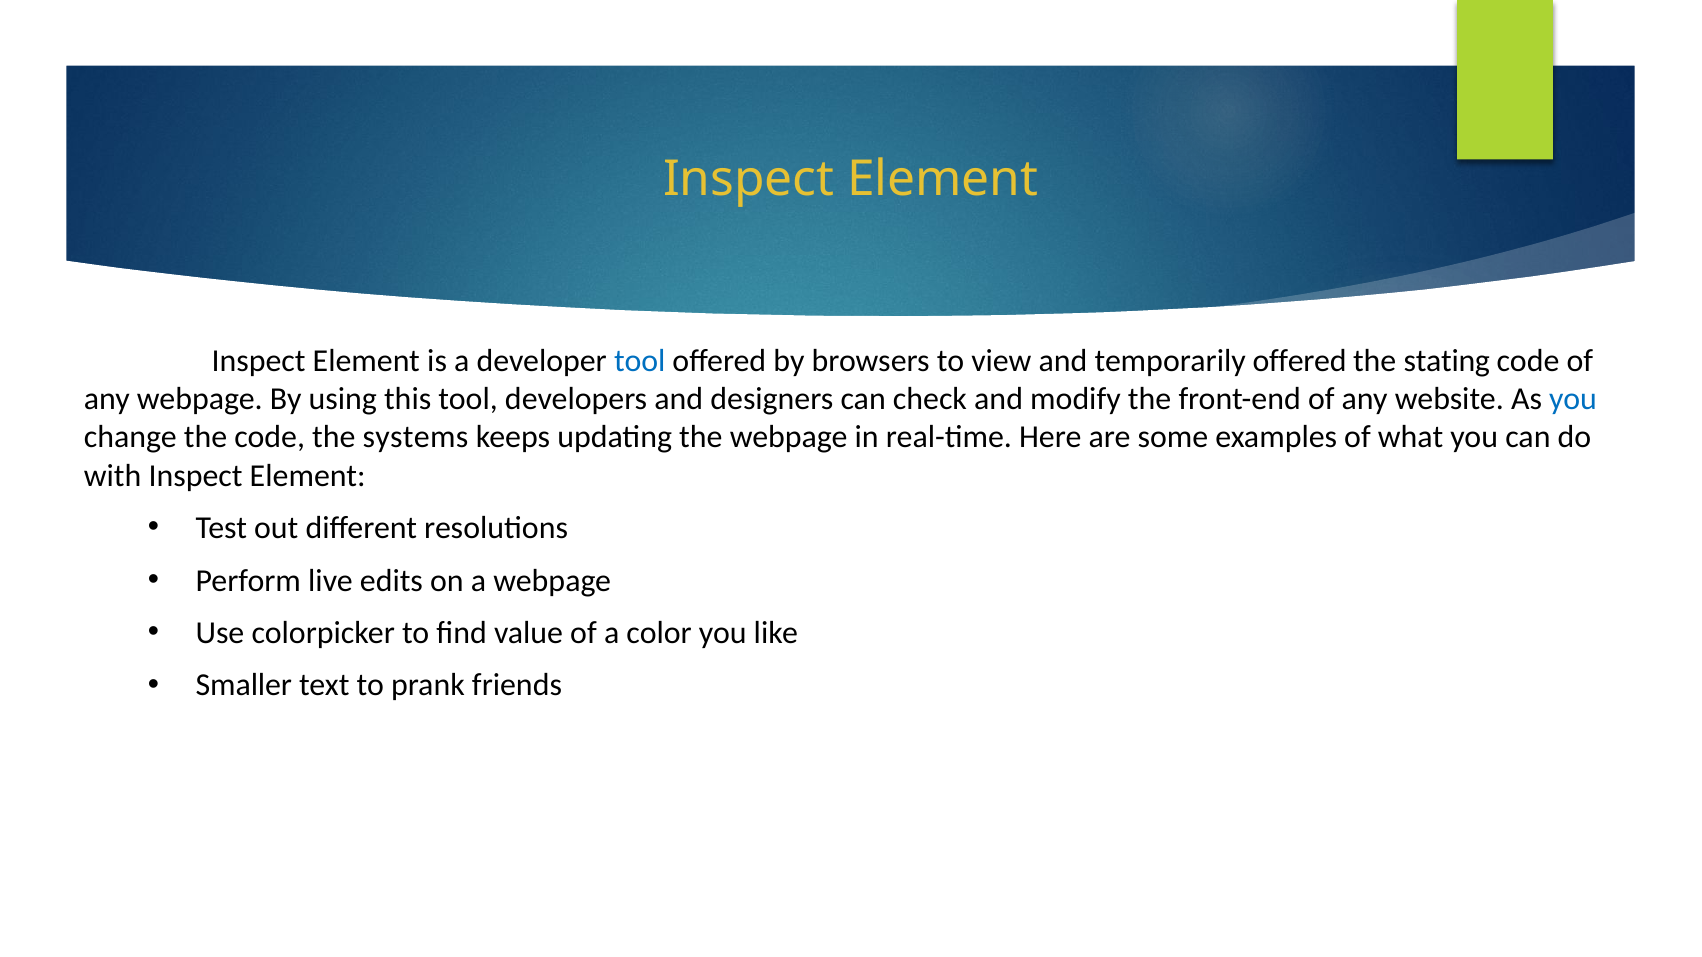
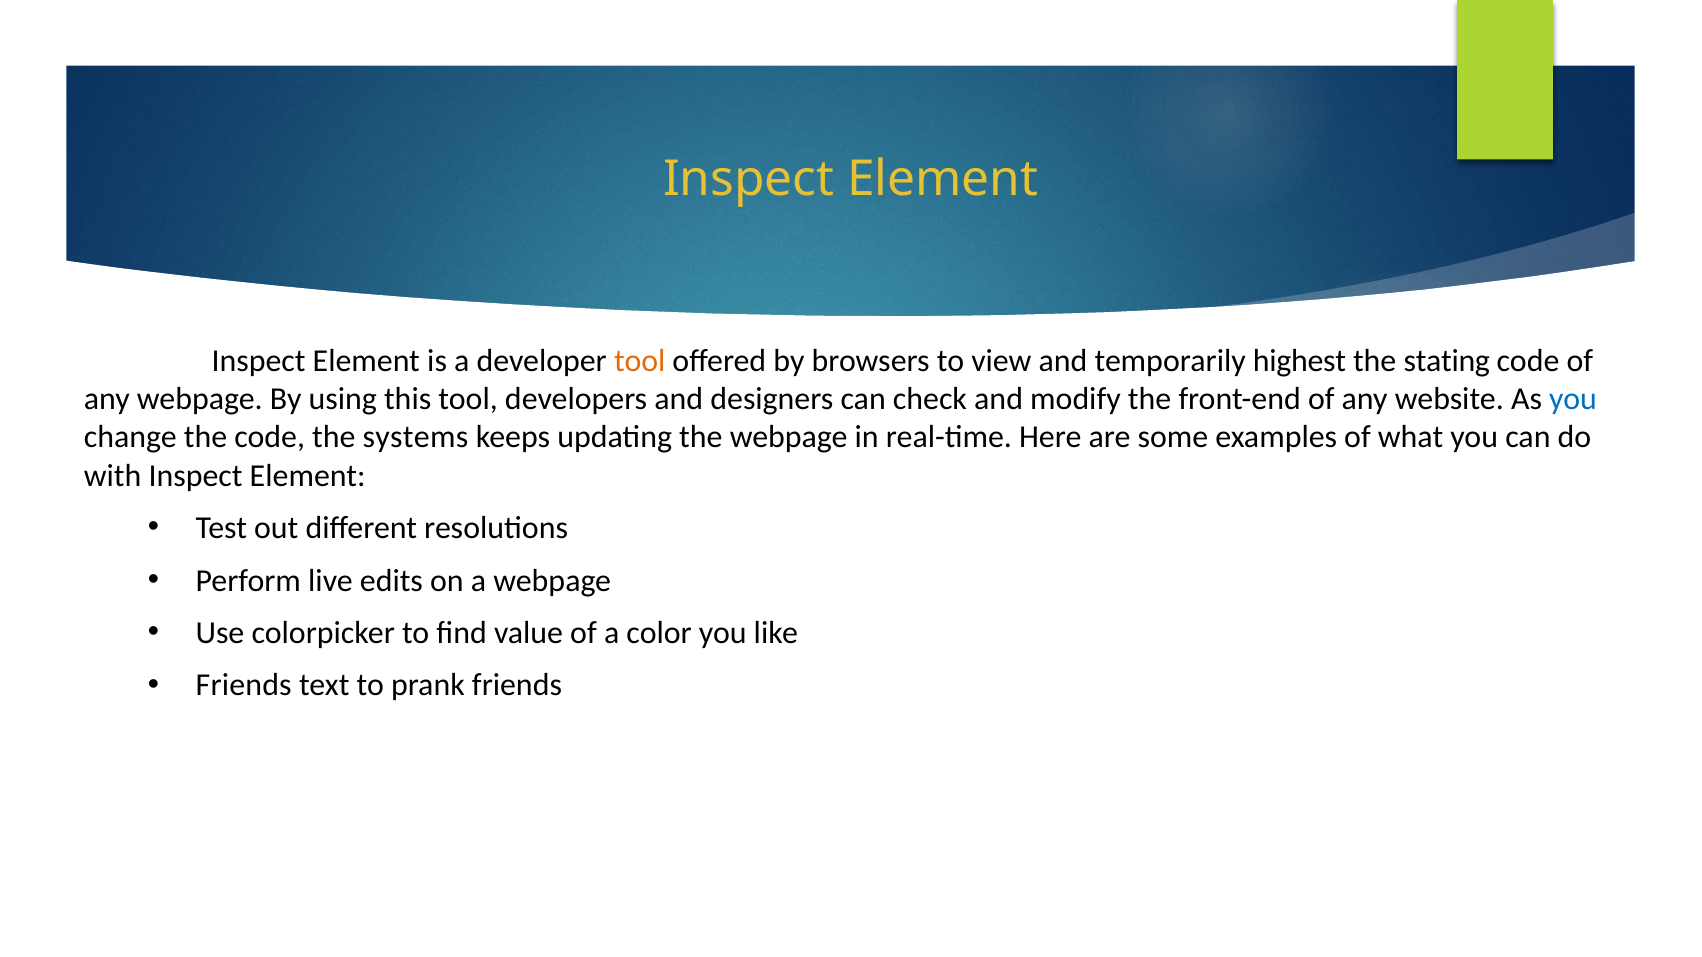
tool colour: blue -> orange (640, 361)
temporarily offered: offered -> highest (1300, 361)
Smaller: Smaller -> Friends (244, 686)
